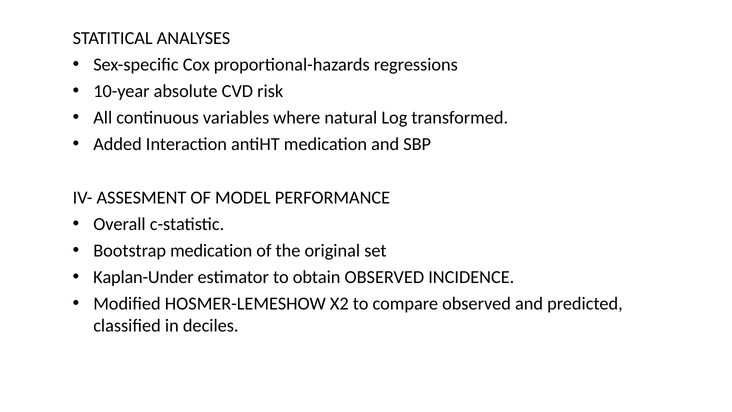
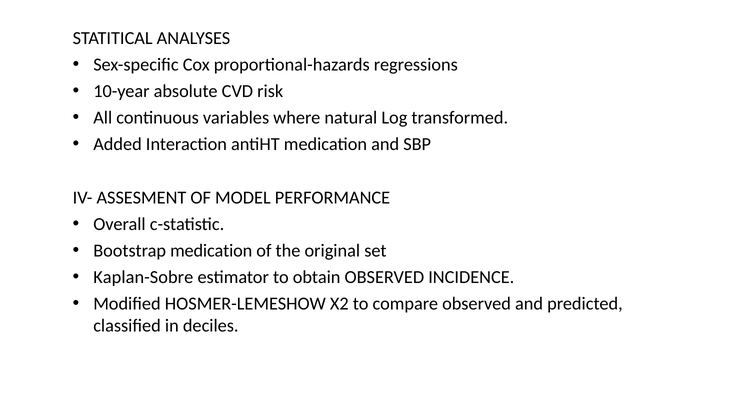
Kaplan-Under: Kaplan-Under -> Kaplan-Sobre (143, 277)
